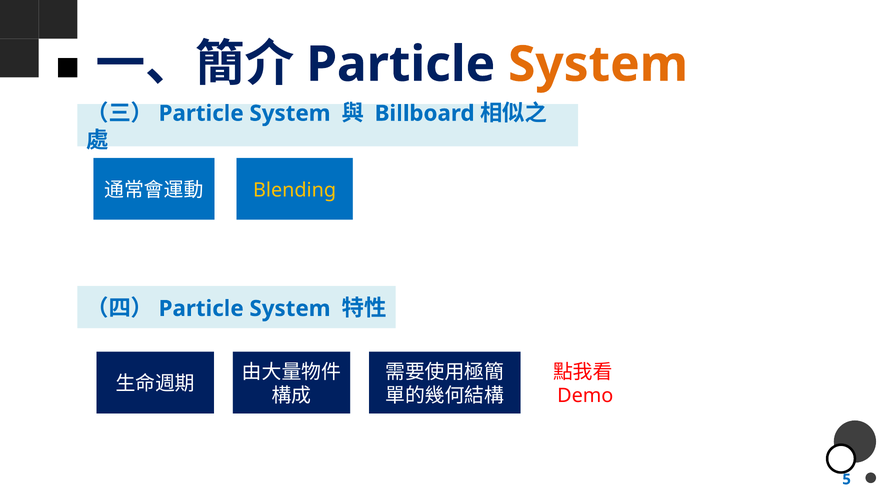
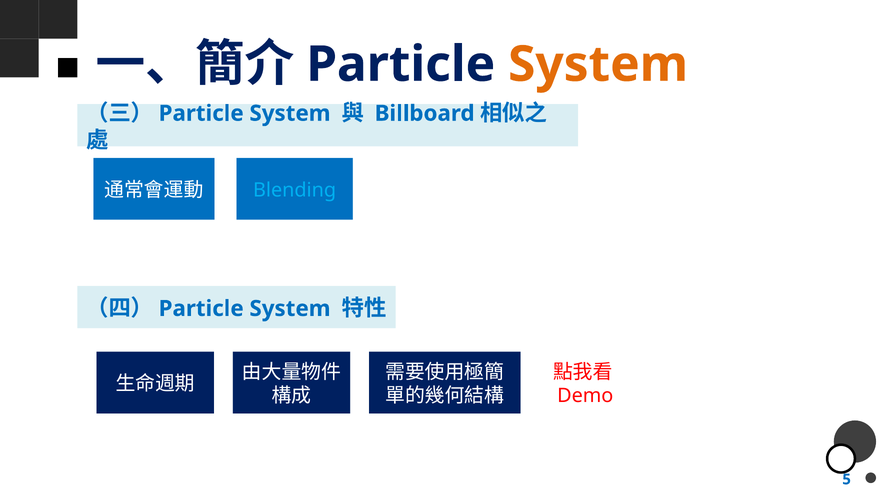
Blending colour: yellow -> light blue (295, 190)
